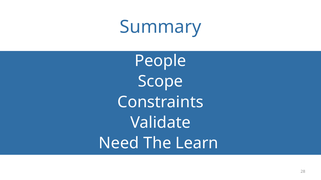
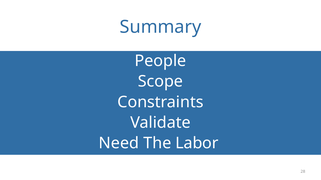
Learn: Learn -> Labor (197, 144)
